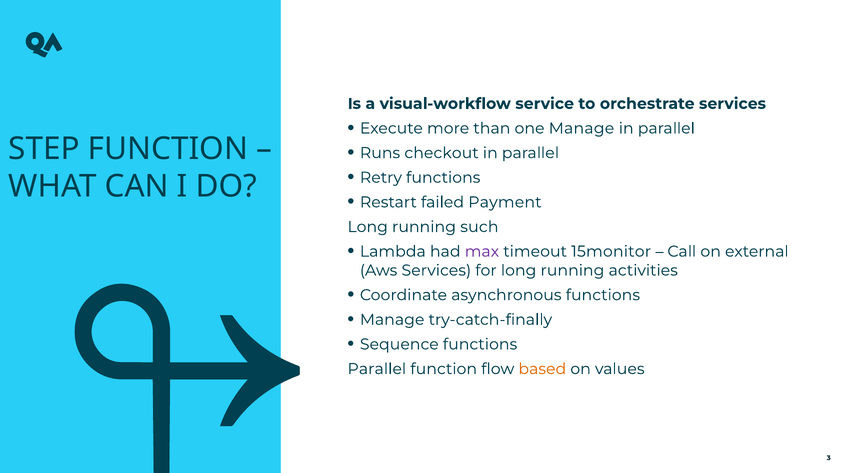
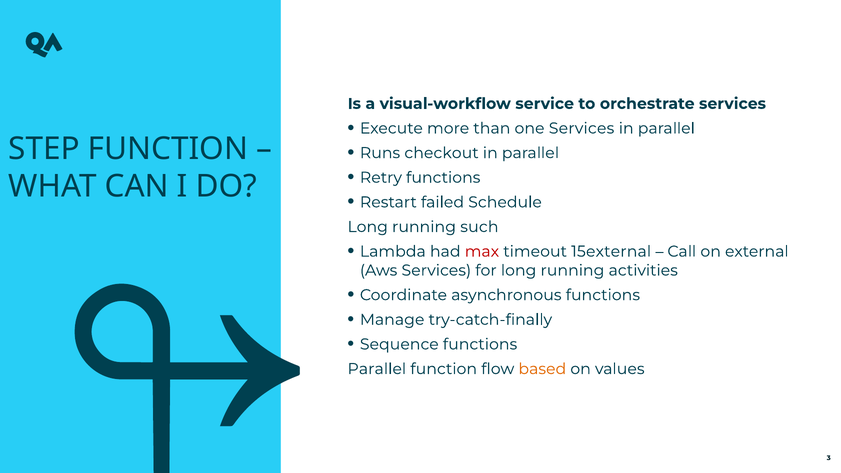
one Manage: Manage -> Services (582, 128)
Payment: Payment -> Schedule (505, 202)
max colour: purple -> red (482, 251)
15monitor: 15monitor -> 15external (611, 251)
